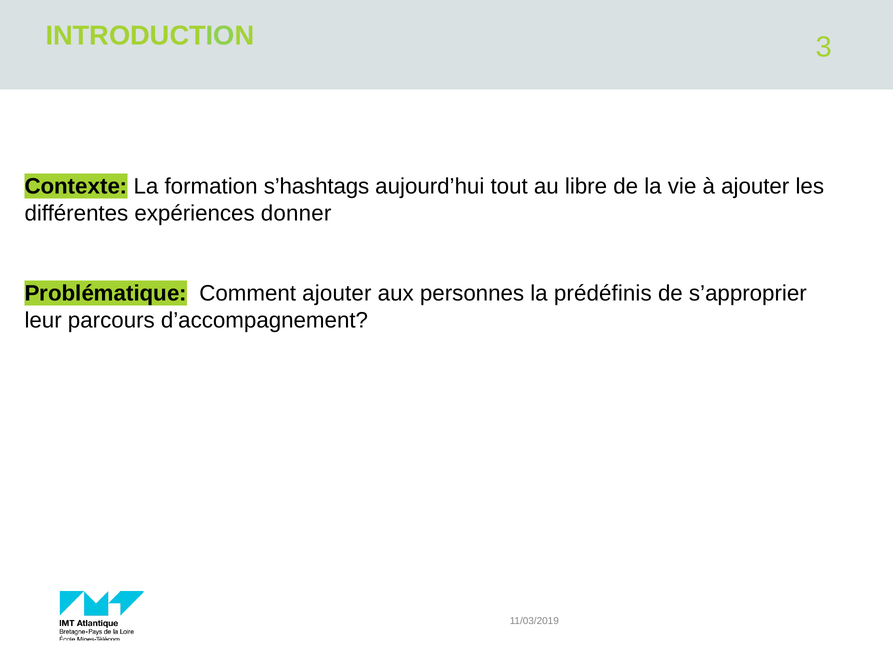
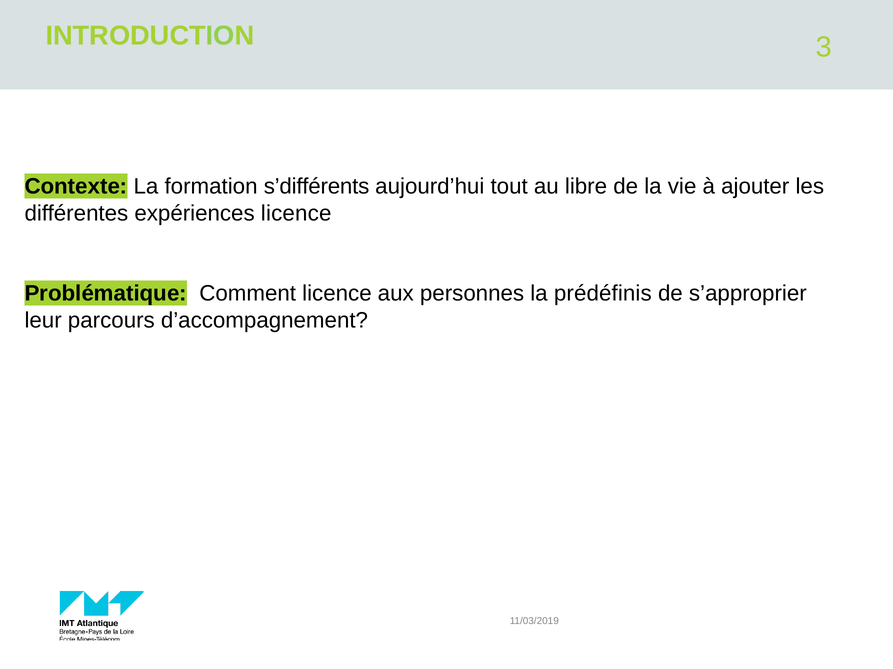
s’hashtags: s’hashtags -> s’différents (317, 187)
expériences donner: donner -> licence (296, 214)
Comment ajouter: ajouter -> licence (337, 294)
